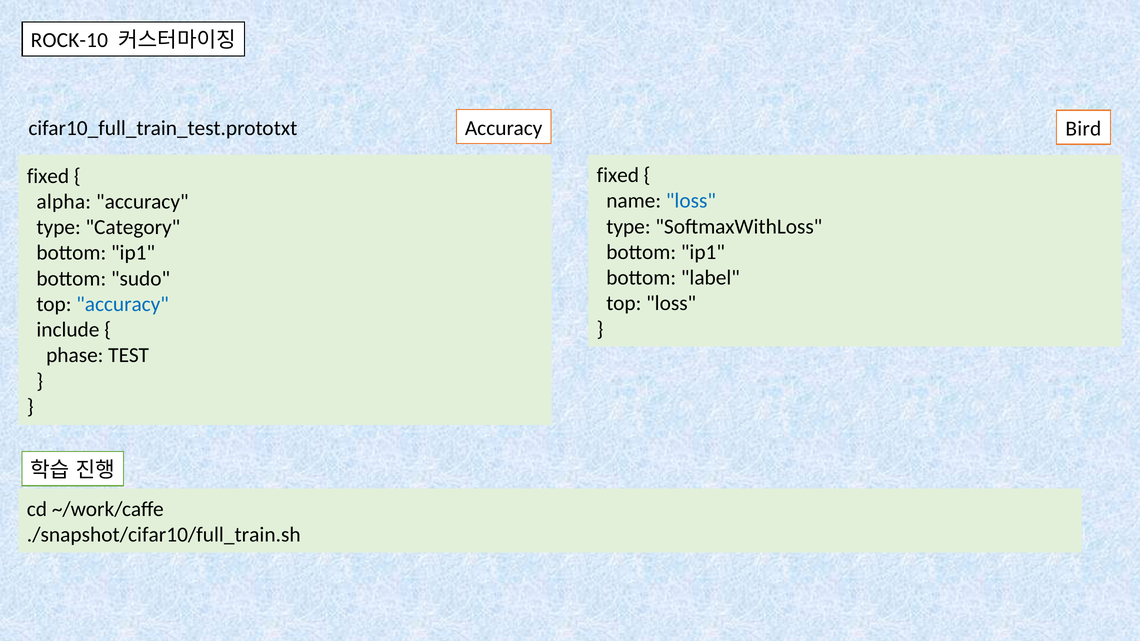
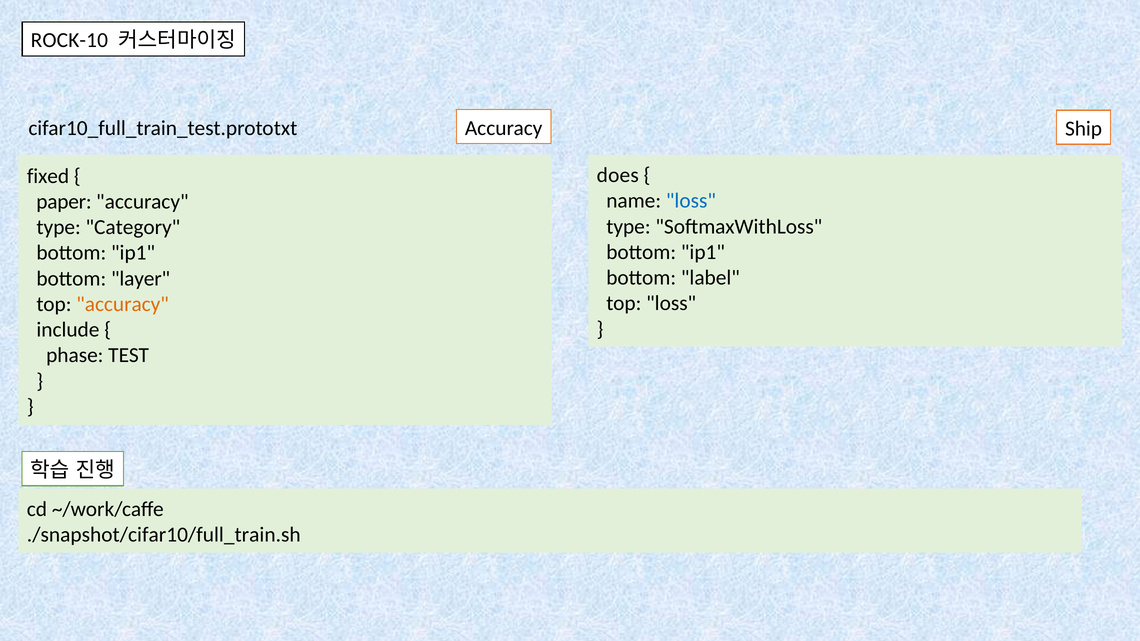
Bird: Bird -> Ship (1084, 129)
fixed: fixed -> does (618, 175)
alpha: alpha -> paper (64, 202)
sudo: sudo -> layer (141, 279)
accuracy colour: blue -> orange (123, 304)
